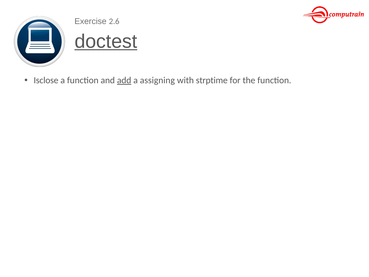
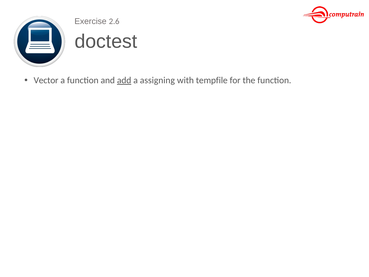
doctest underline: present -> none (106, 41)
Isclose: Isclose -> Vector (46, 80)
strptime: strptime -> tempfile (212, 80)
